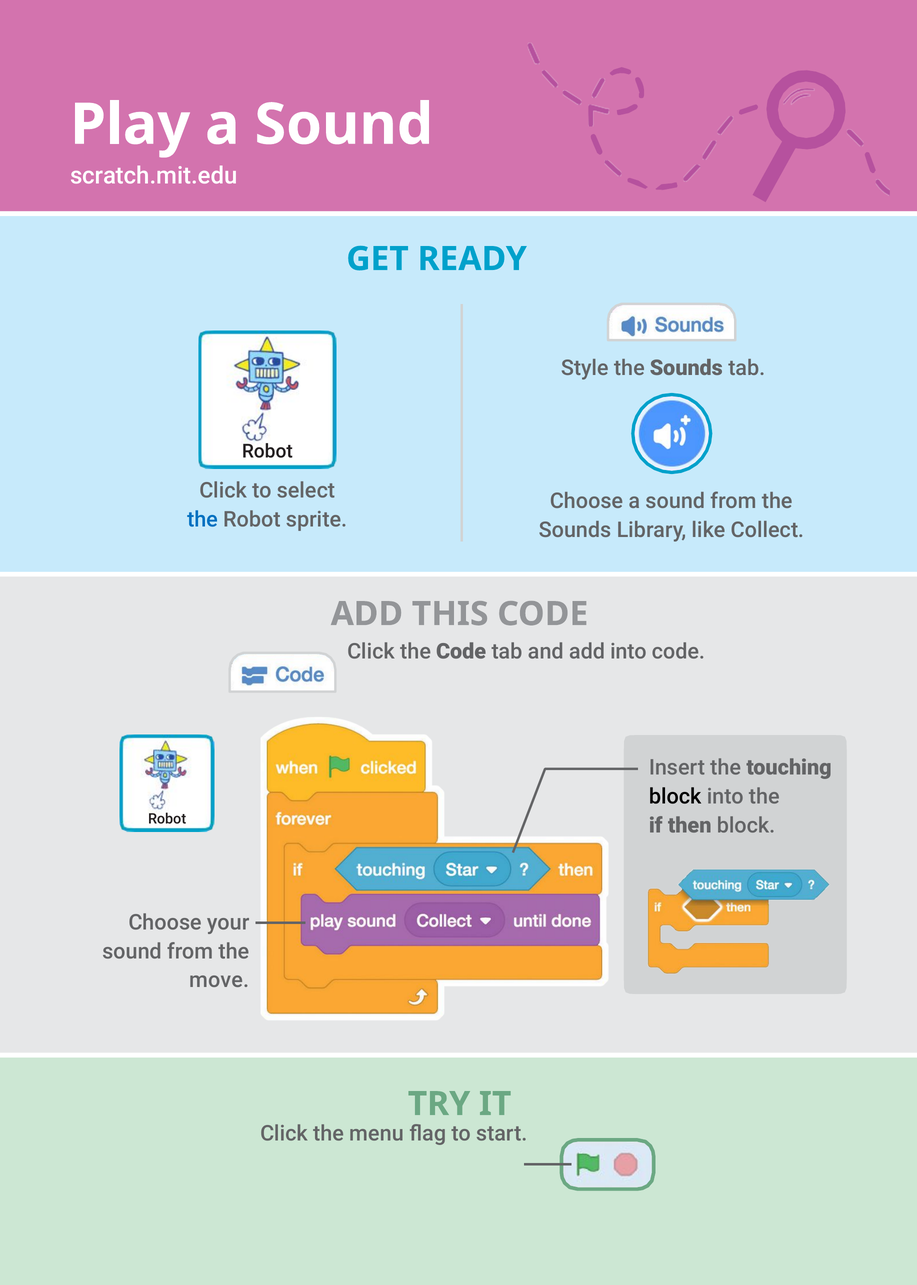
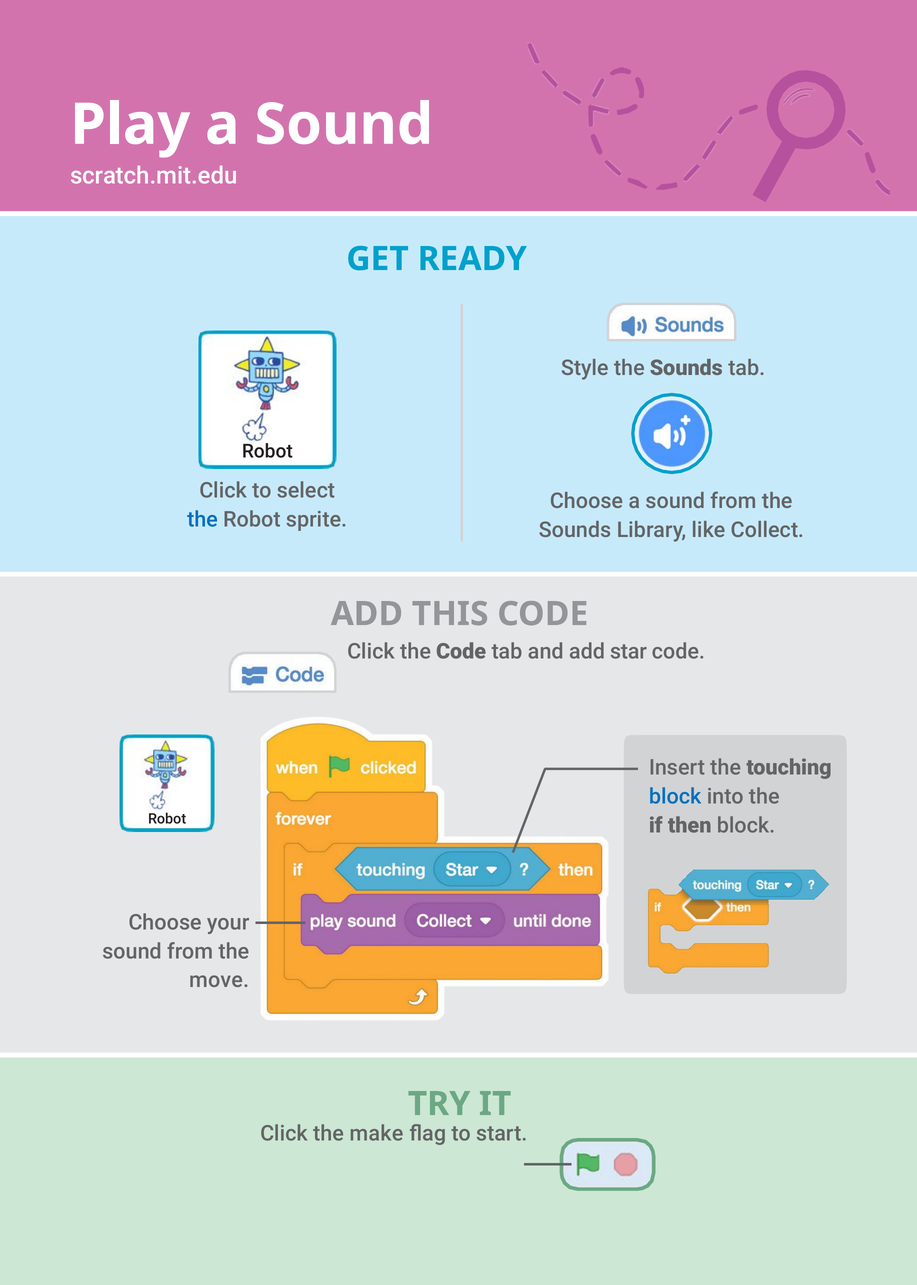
add into: into -> star (628, 651)
block colour: black -> blue (675, 796)
menu: menu -> make (376, 1133)
